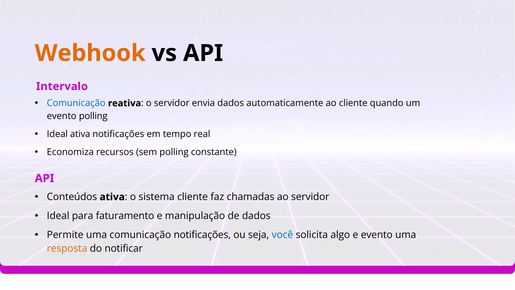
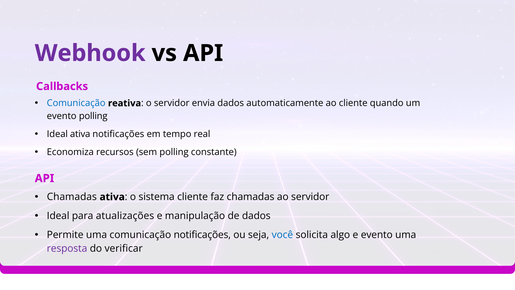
Webhook colour: orange -> purple (90, 53)
Intervalo: Intervalo -> Callbacks (62, 86)
Conteúdos: Conteúdos -> Chamadas (72, 197)
faturamento: faturamento -> atualizações (125, 216)
resposta colour: orange -> purple (67, 248)
notificar: notificar -> verificar (124, 248)
